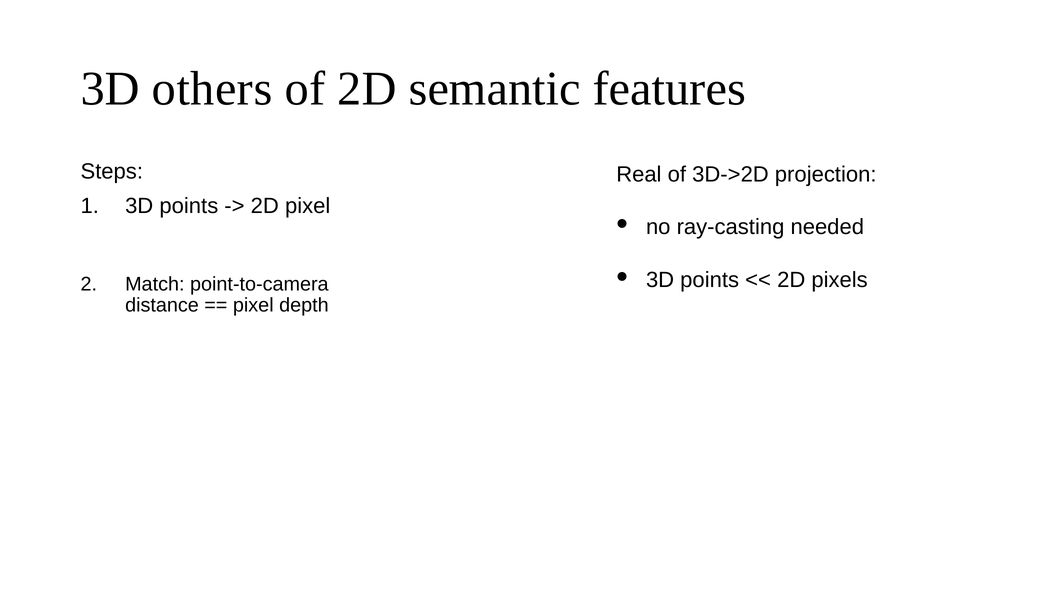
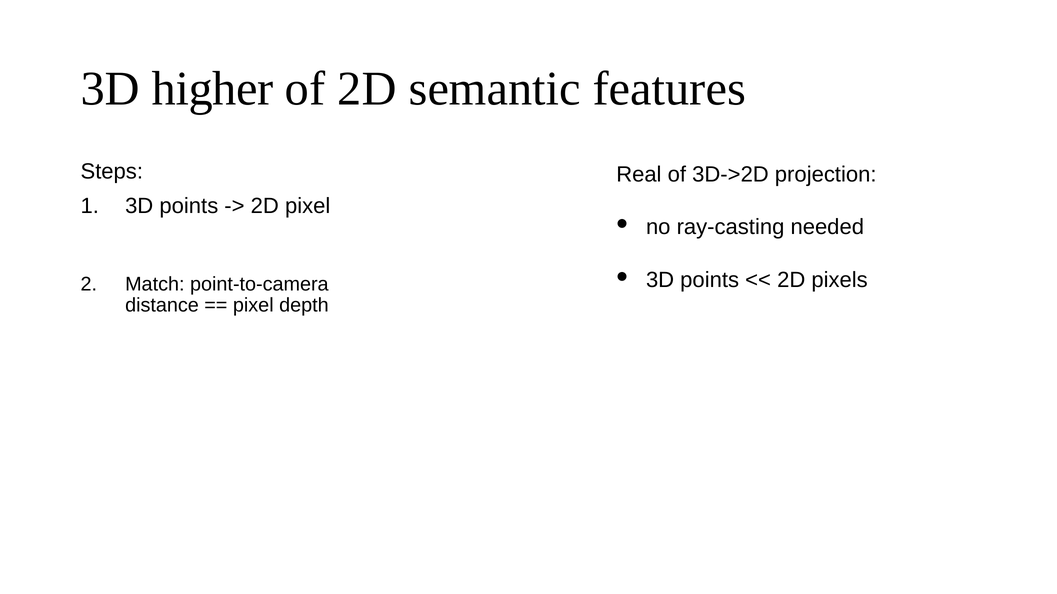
others: others -> higher (213, 89)
